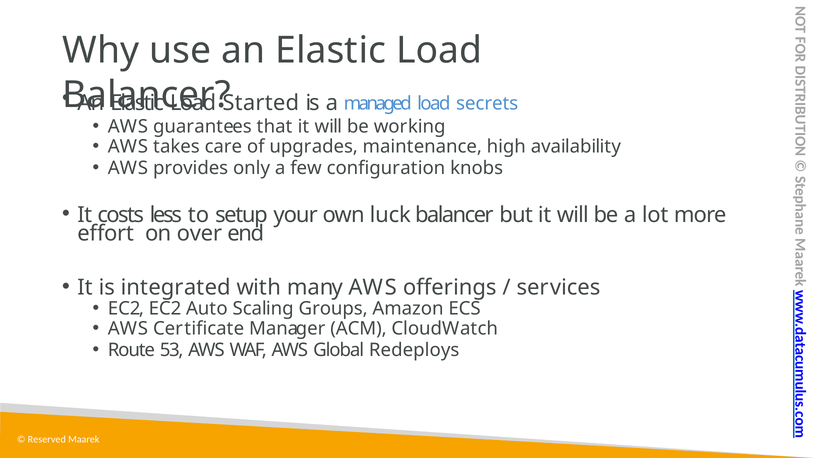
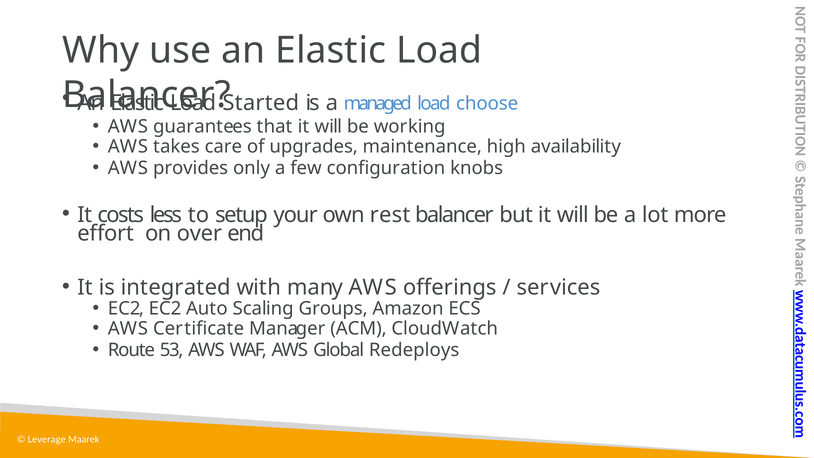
secrets: secrets -> choose (487, 104)
luck: luck -> rest (390, 215)
Reserved: Reserved -> Leverage (47, 439)
